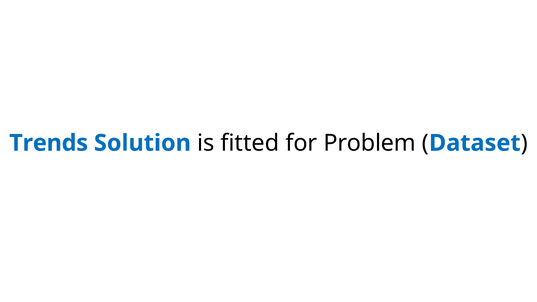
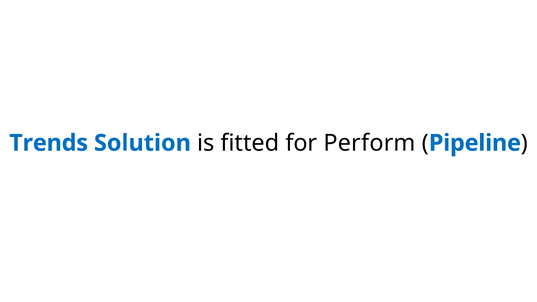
Problem: Problem -> Perform (370, 143)
Dataset: Dataset -> Pipeline (475, 143)
